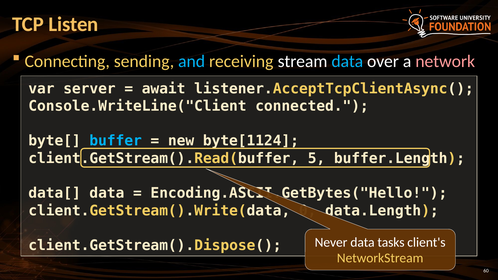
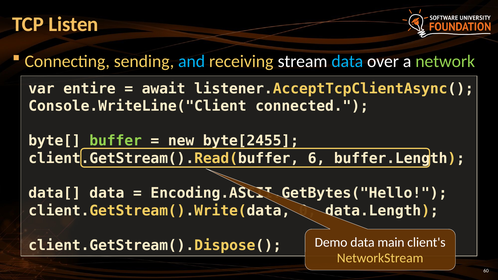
network colour: pink -> light green (445, 61)
server: server -> entire (89, 89)
buffer colour: light blue -> light green (116, 141)
byte[1124: byte[1124 -> byte[2455 (251, 141)
5: 5 -> 6 (317, 158)
Never: Never -> Demo (331, 243)
tasks: tasks -> main (391, 243)
